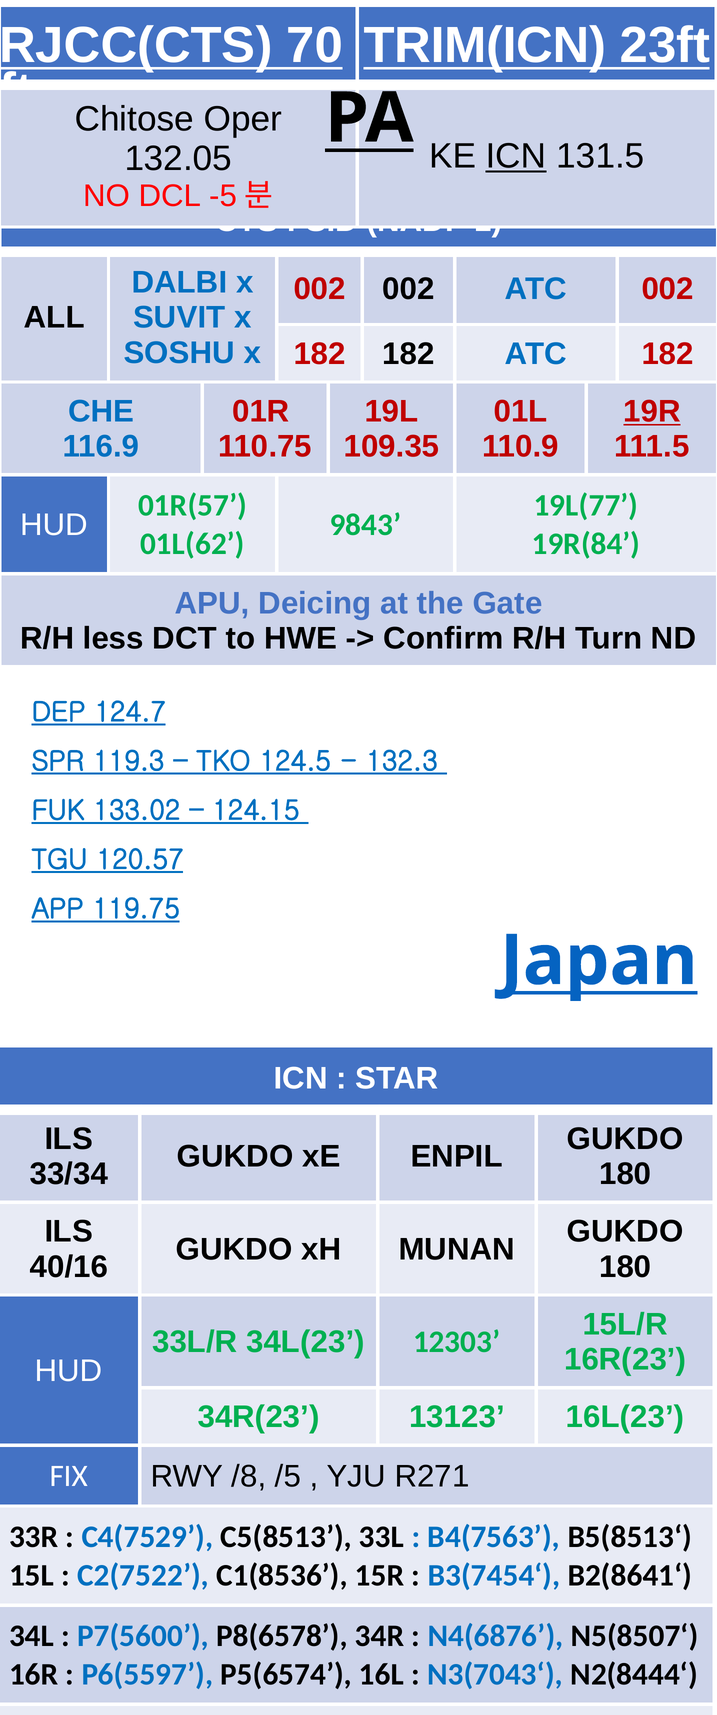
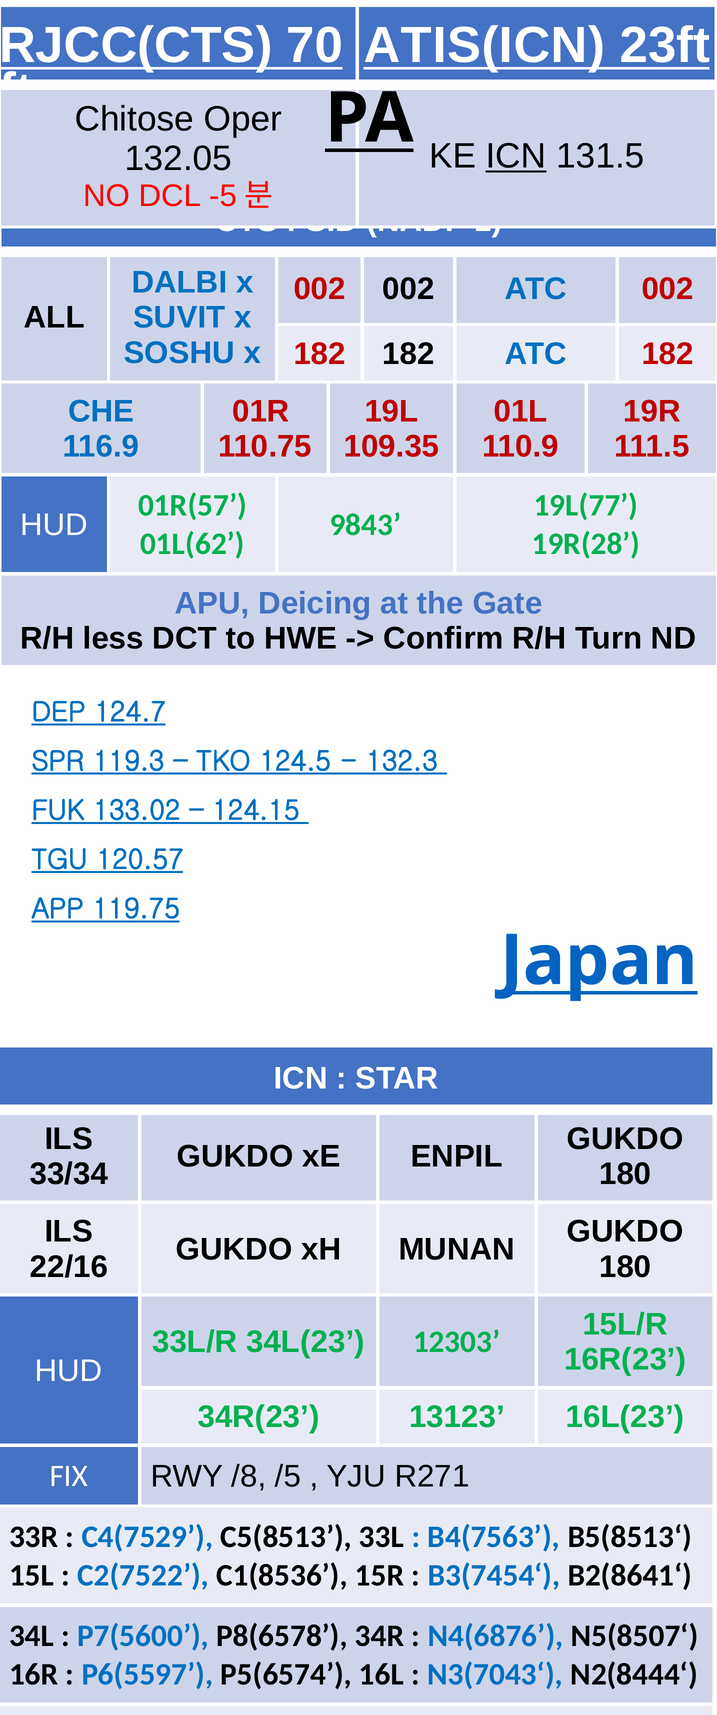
TRIM(ICN: TRIM(ICN -> ATIS(ICN (484, 46)
19R underline: present -> none (652, 411)
19R(84: 19R(84 -> 19R(28 (586, 544)
40/16: 40/16 -> 22/16 (69, 1267)
